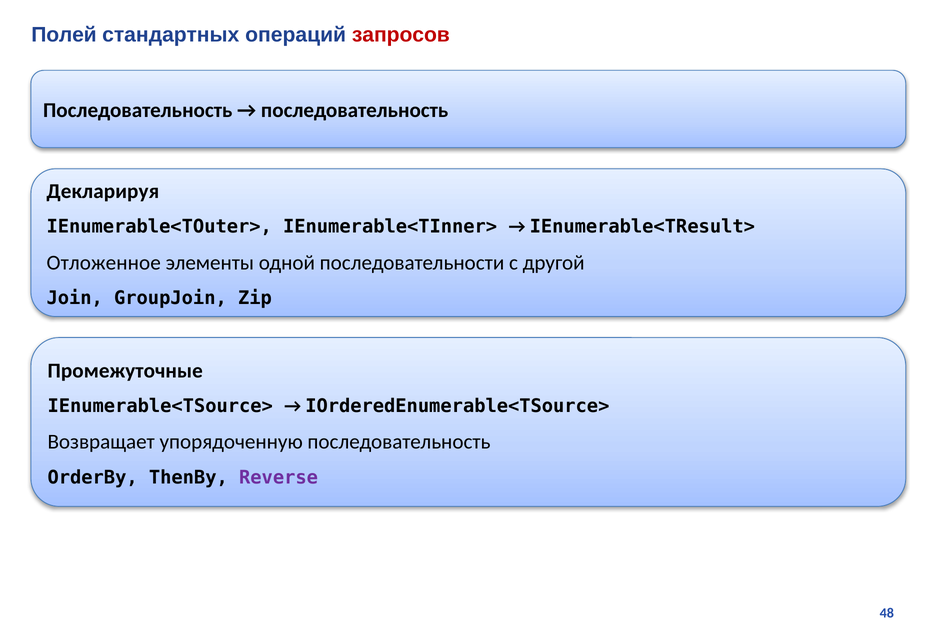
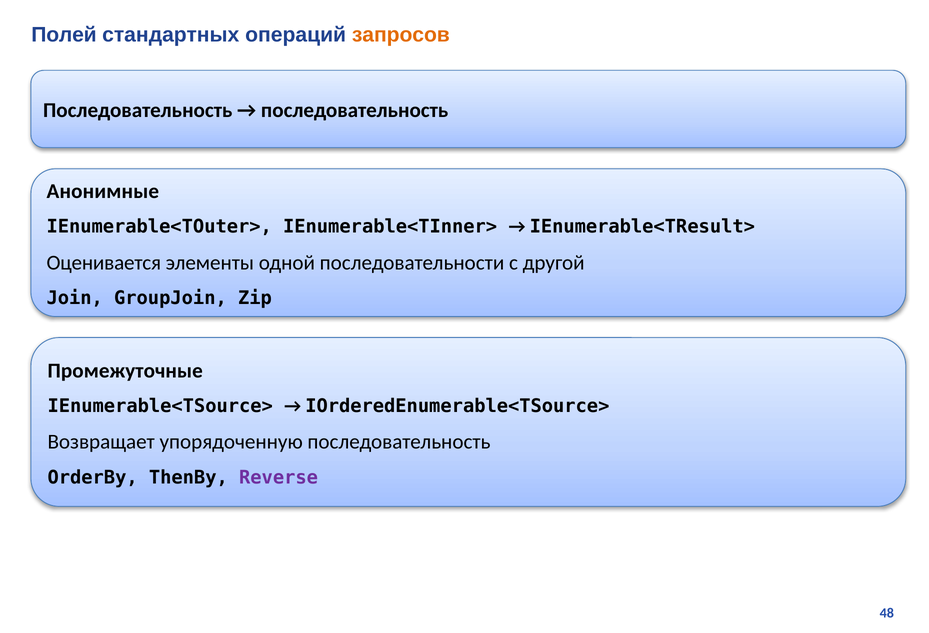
запросов colour: red -> orange (401, 35)
Декларируя: Декларируя -> Анонимные (103, 191)
Отложенное: Отложенное -> Оценивается (104, 263)
